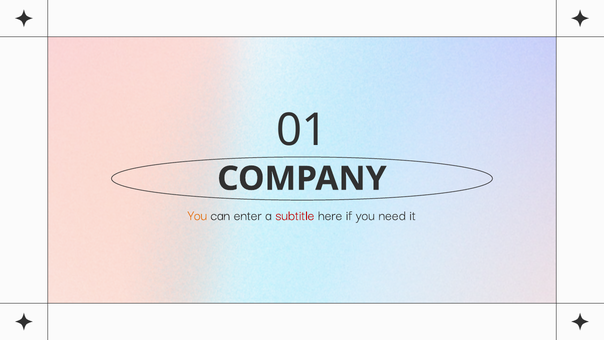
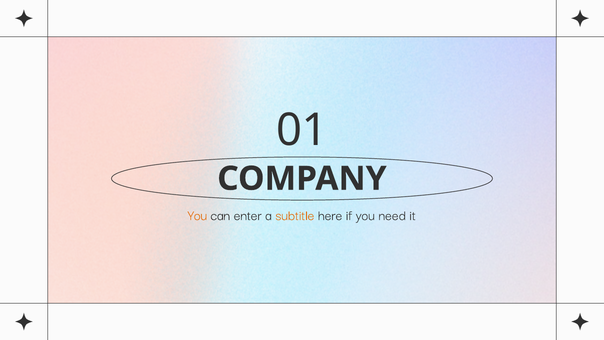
subtitle colour: red -> orange (295, 215)
